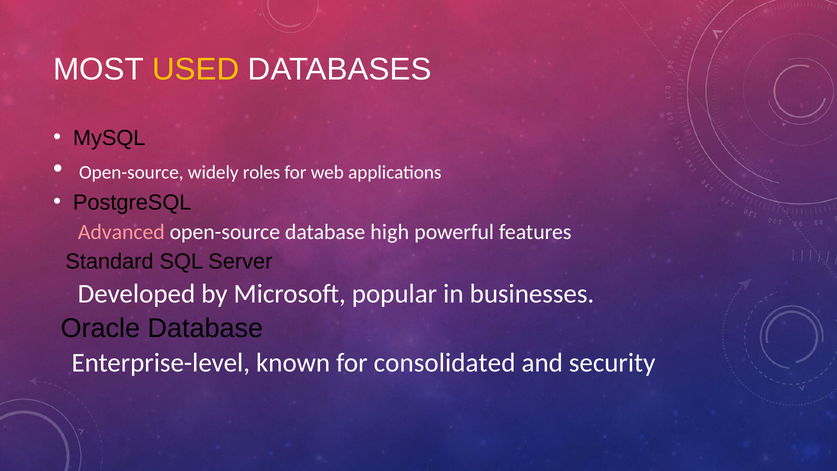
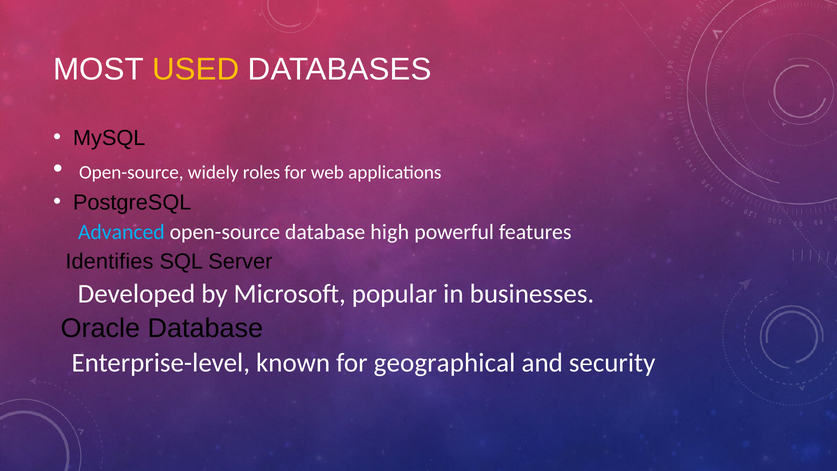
Advanced colour: pink -> light blue (121, 232)
Standard: Standard -> Identifies (109, 262)
consolidated: consolidated -> geographical (445, 363)
